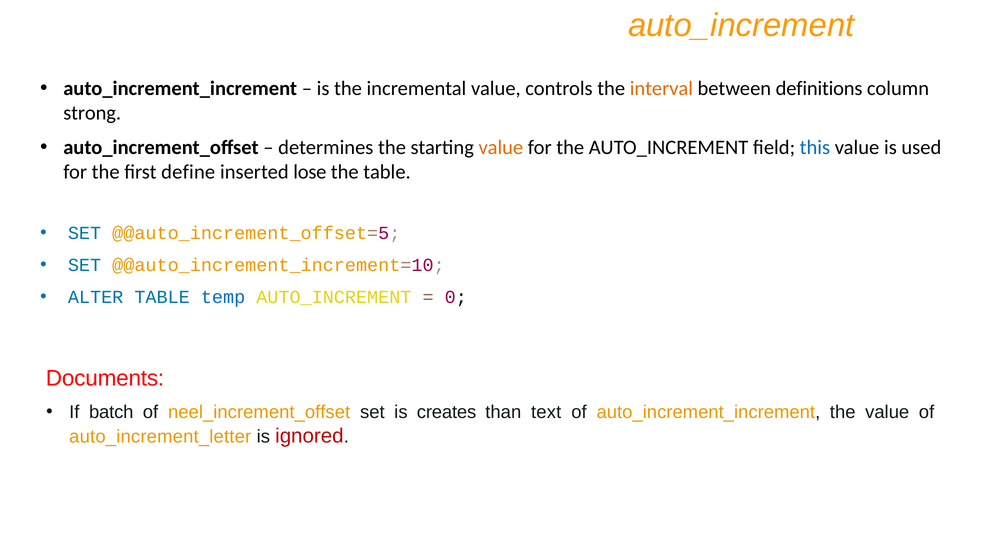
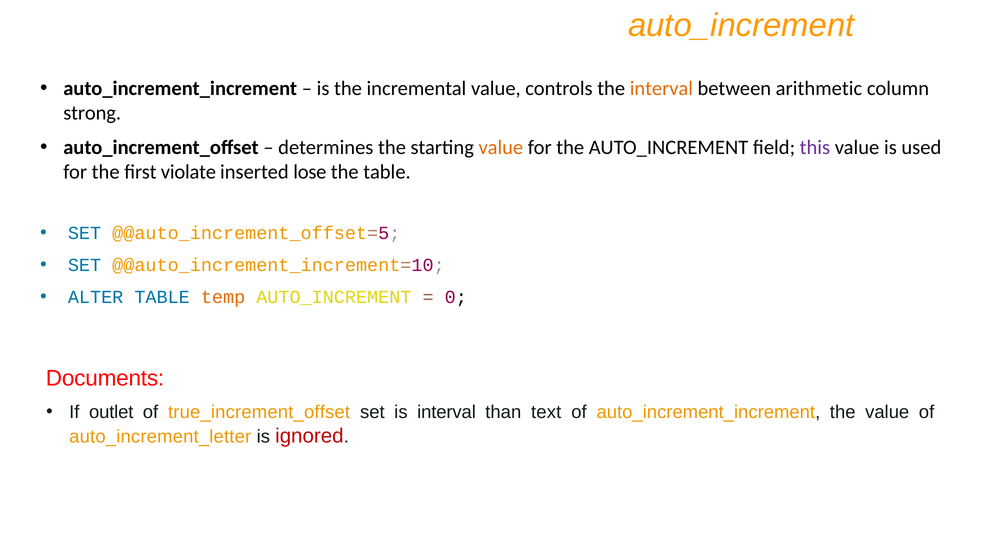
definitions: definitions -> arithmetic (819, 89)
this colour: blue -> purple (815, 148)
define: define -> violate (188, 172)
temp colour: blue -> orange (223, 297)
batch: batch -> outlet (111, 412)
neel_increment_offset: neel_increment_offset -> true_increment_offset (259, 412)
is creates: creates -> interval (447, 412)
